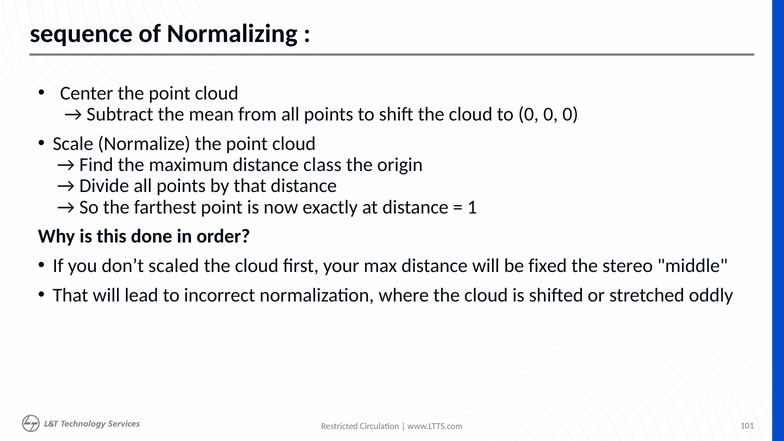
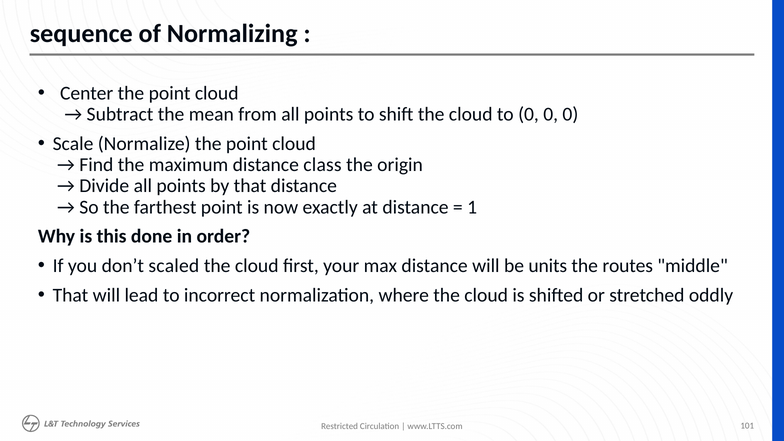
fixed: fixed -> units (548, 266)
stereo: stereo -> routes (628, 266)
